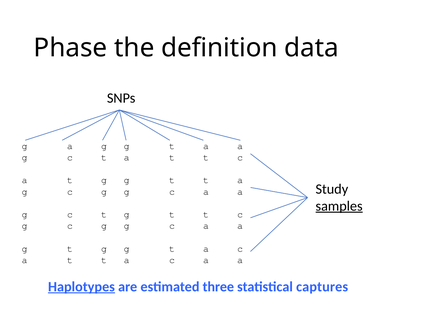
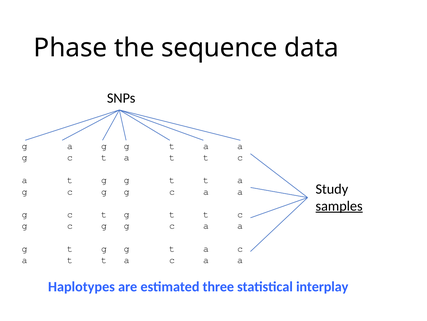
definition: definition -> sequence (219, 48)
Haplotypes underline: present -> none (81, 286)
captures: captures -> interplay (322, 286)
